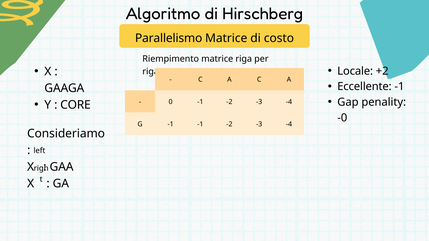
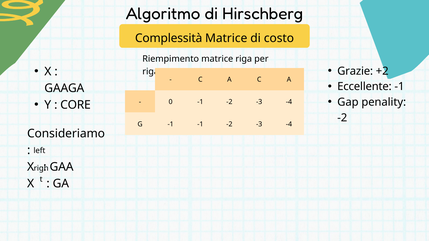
Parallelismo: Parallelismo -> Complessità (169, 38)
Locale: Locale -> Grazie (355, 71)
-0: -0 -> -2 (342, 118)
